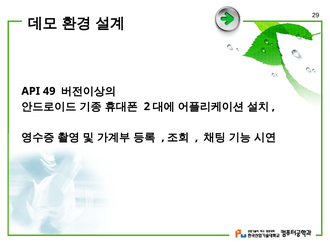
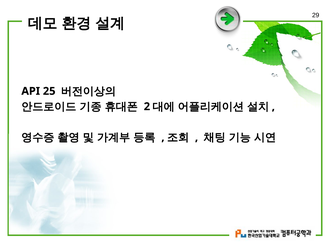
49: 49 -> 25 (49, 91)
